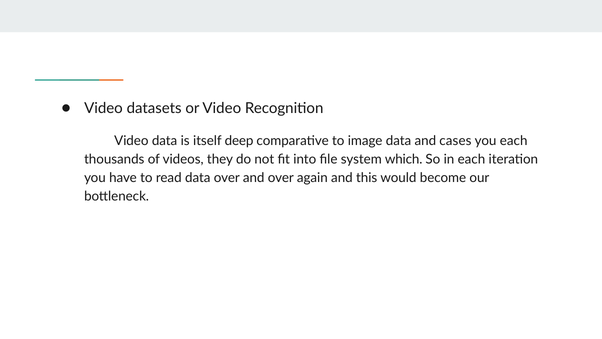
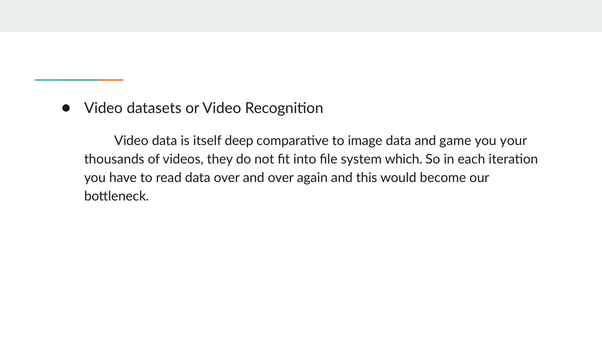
cases: cases -> game (455, 141)
you each: each -> your (514, 141)
